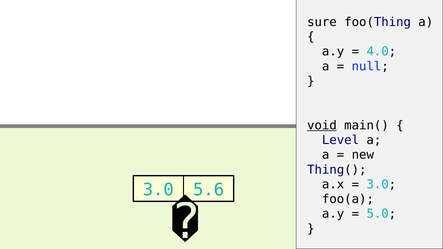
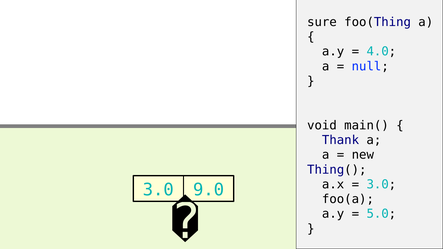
void underline: present -> none (322, 125)
Level: Level -> Thank (341, 140)
5.6: 5.6 -> 9.0 (209, 190)
